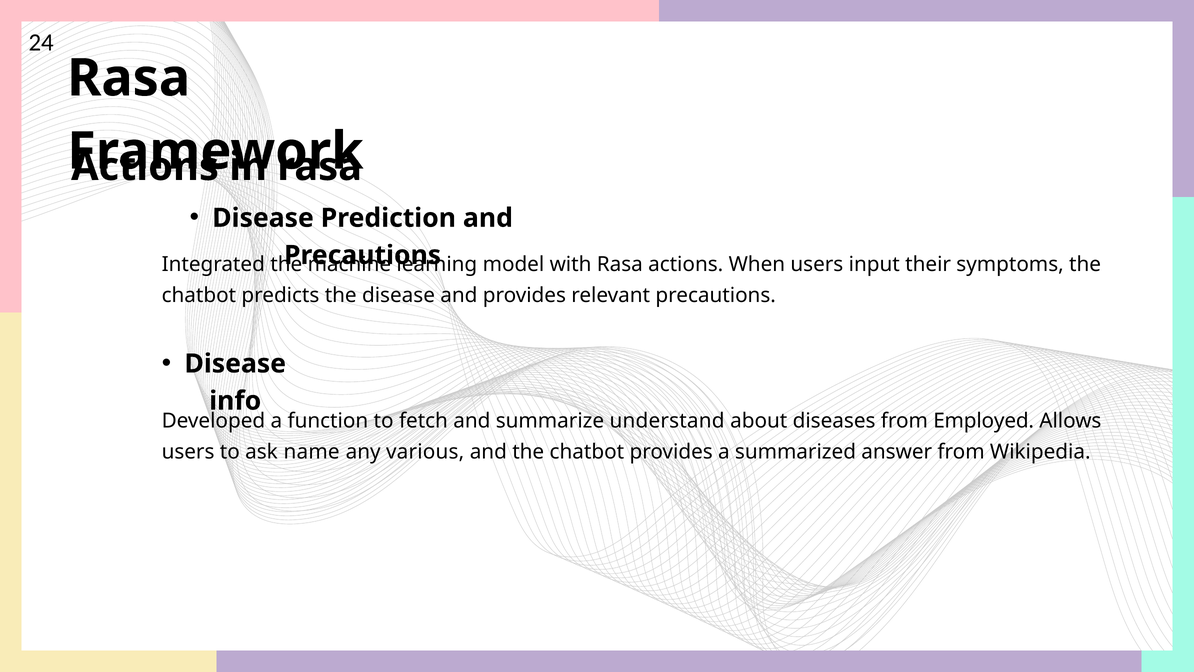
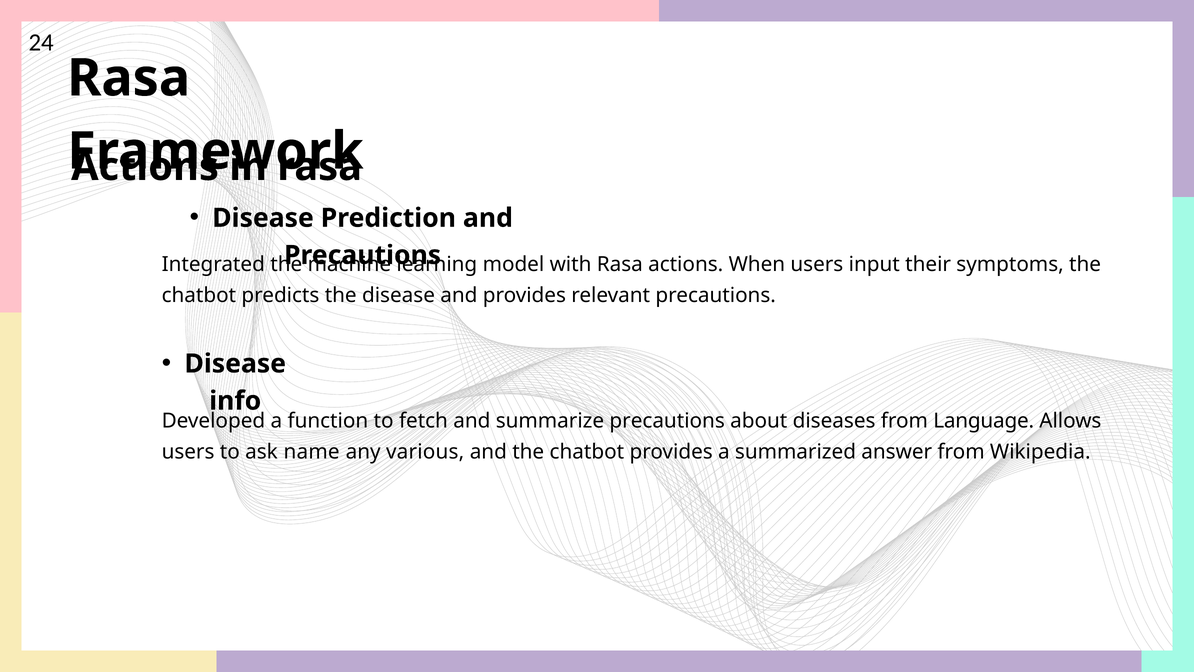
summarize understand: understand -> precautions (667, 421)
Employed: Employed -> Language (984, 421)
